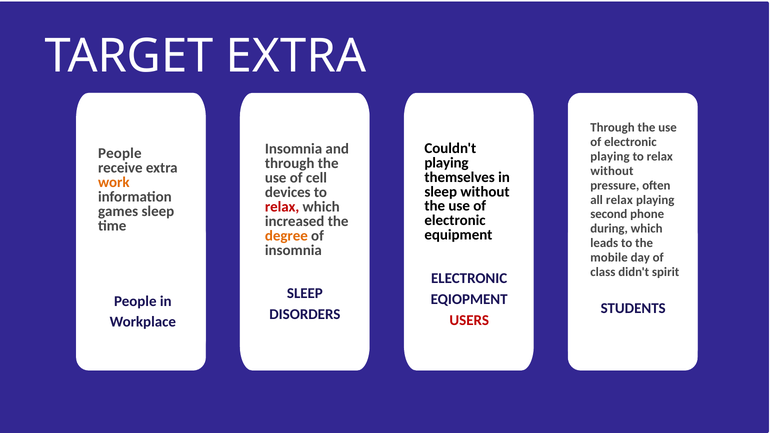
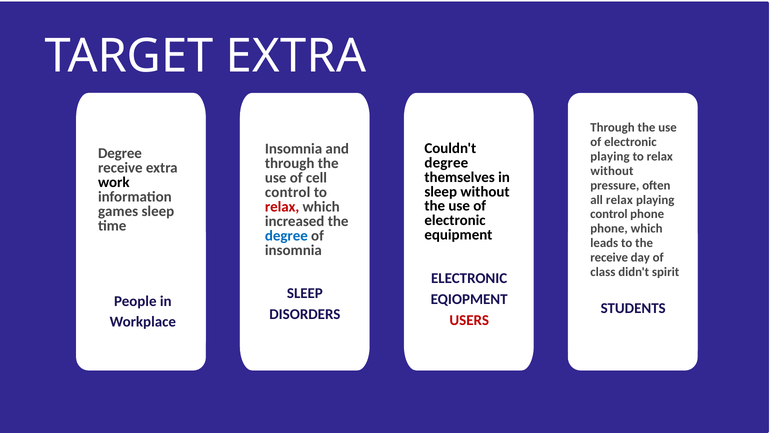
People: People -> Degree (120, 154)
playing: playing -> degree (446, 163)
work colour: orange -> black (114, 182)
devices: devices -> control (288, 192)
second: second -> control (609, 214)
during: during -> phone (609, 229)
degree colour: orange -> blue (286, 236)
mobile: mobile -> receive (609, 258)
